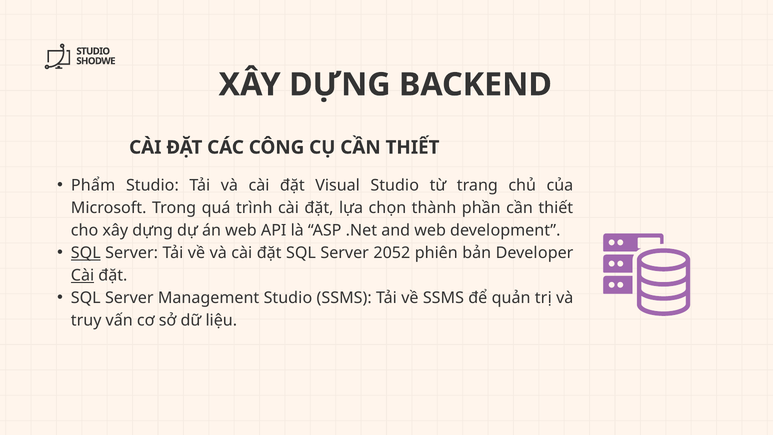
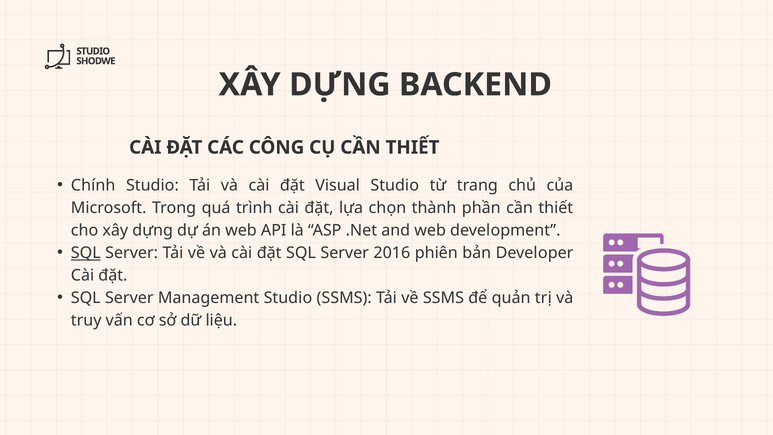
Phẩm: Phẩm -> Chính (93, 185)
2052: 2052 -> 2016 (392, 253)
Cài underline: present -> none (83, 275)
